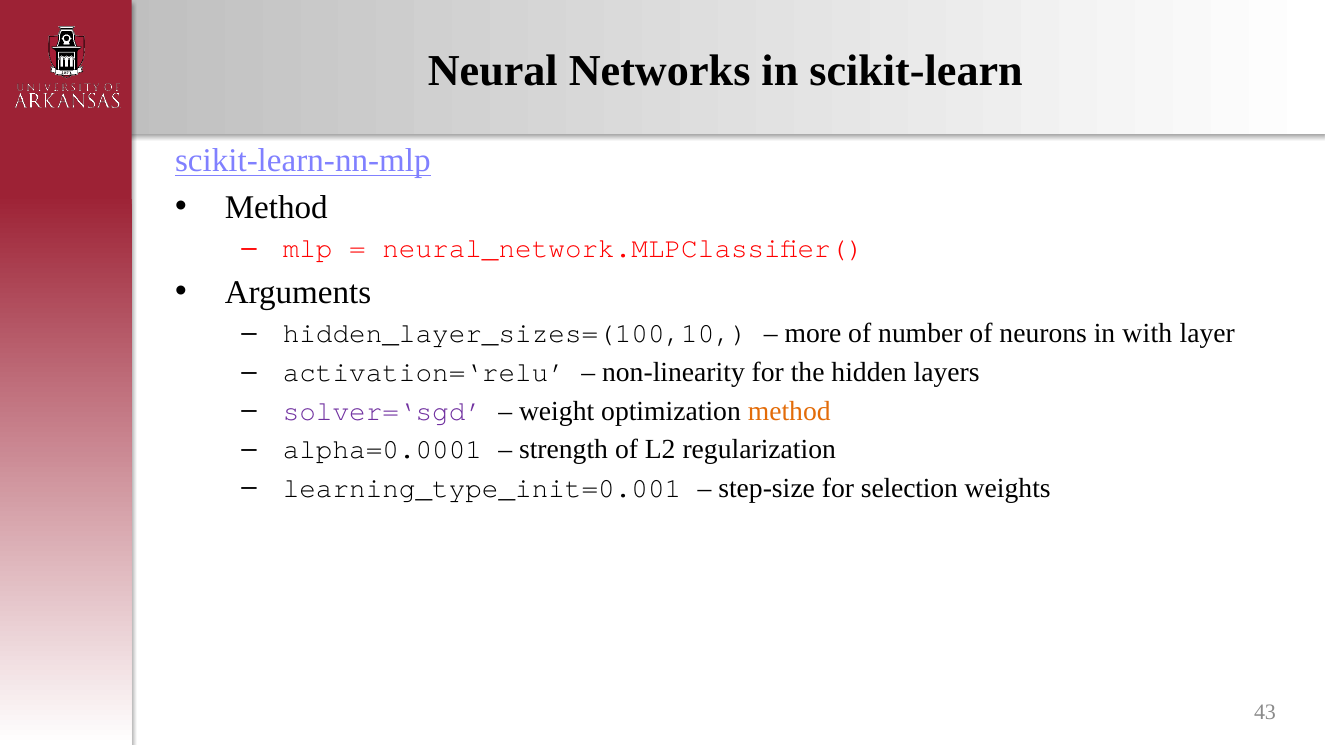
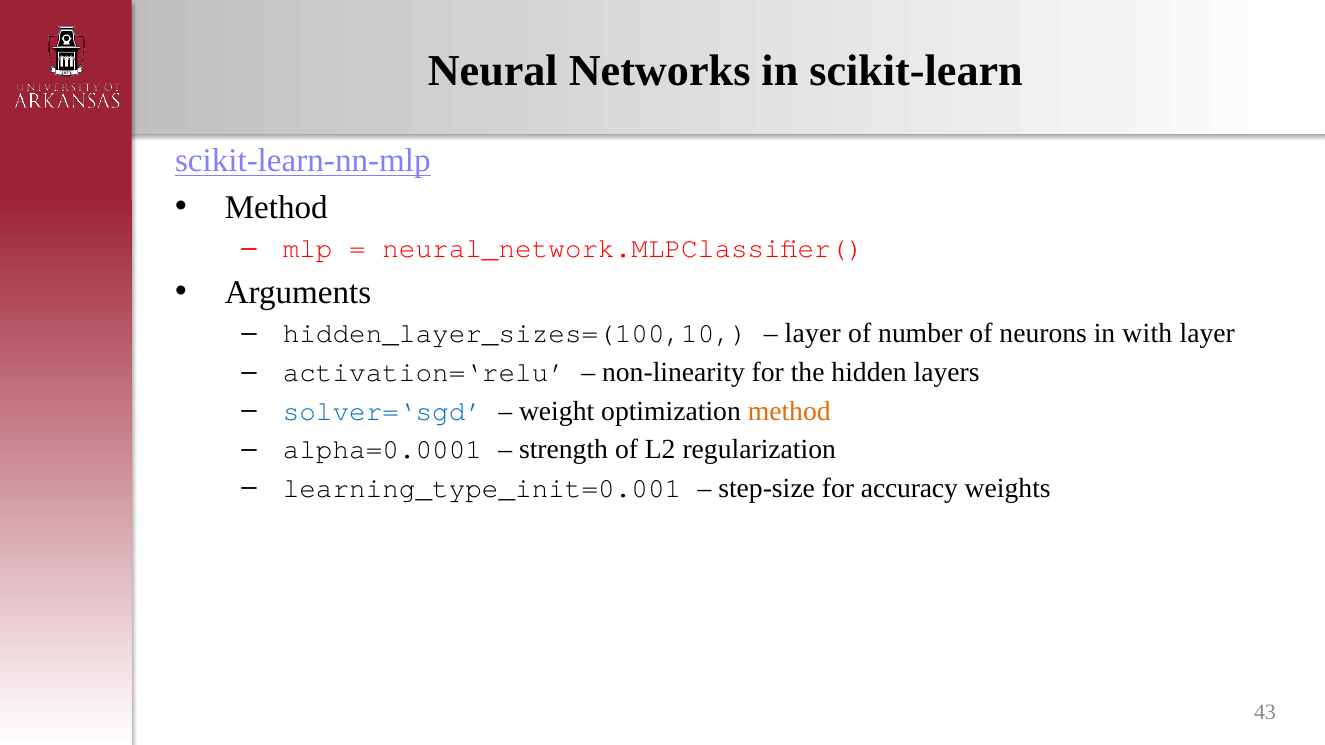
more: more -> layer (813, 334)
solver=‘sgd colour: purple -> blue (382, 411)
selection: selection -> accuracy (909, 489)
